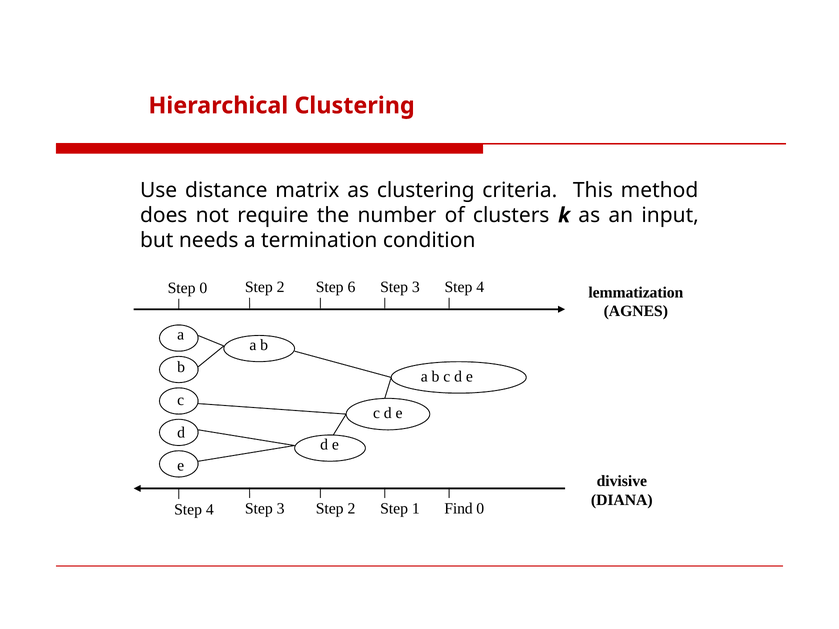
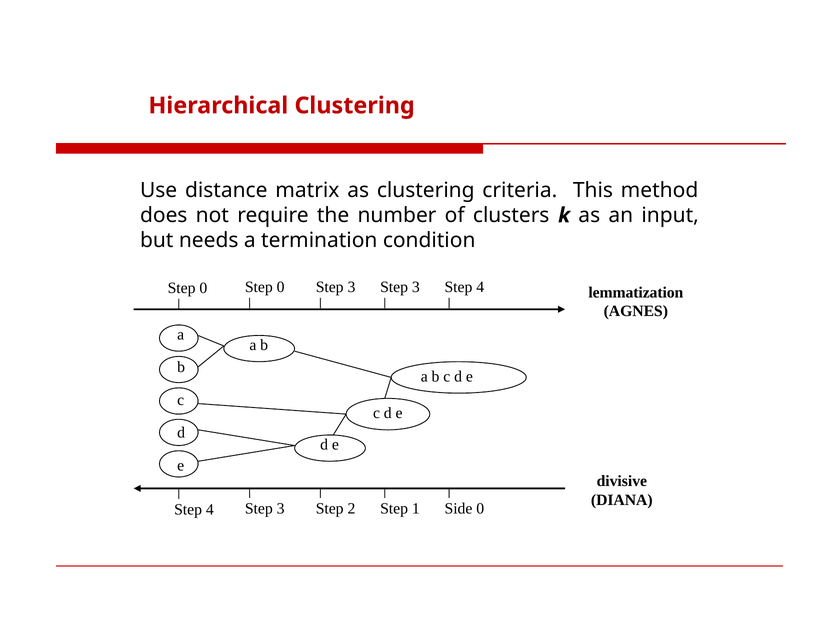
0 Step 2: 2 -> 0 (281, 287)
6: 6 -> 3 (351, 287)
Find: Find -> Side (458, 509)
